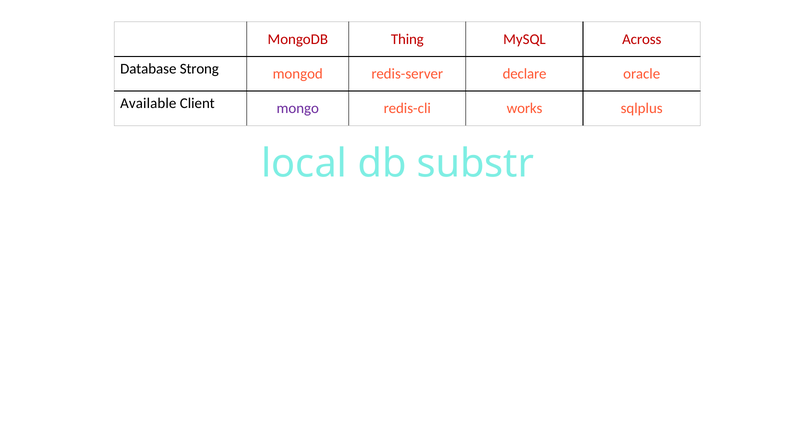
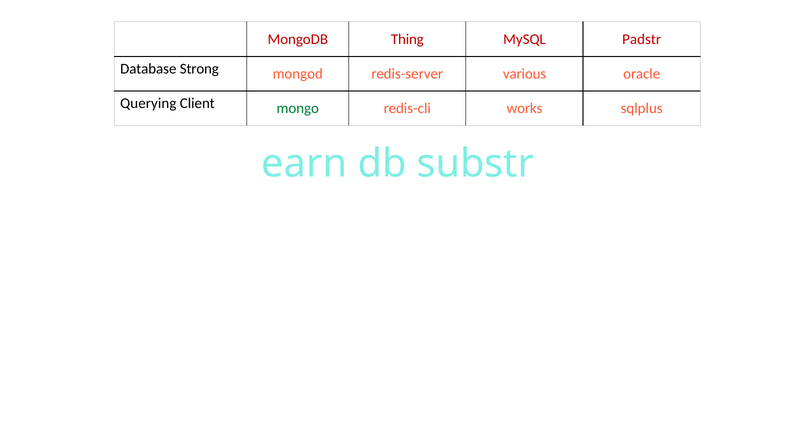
Across: Across -> Padstr (642, 39)
declare: declare -> various (525, 74)
Available: Available -> Querying (148, 103)
mongo colour: purple -> green (298, 109)
local: local -> earn (304, 164)
